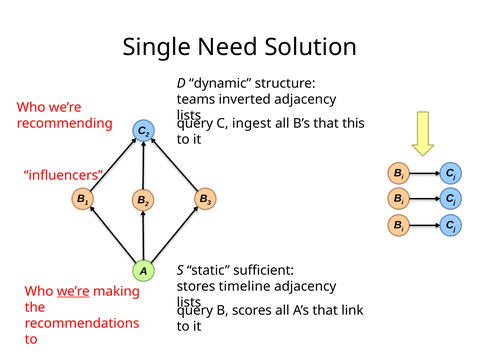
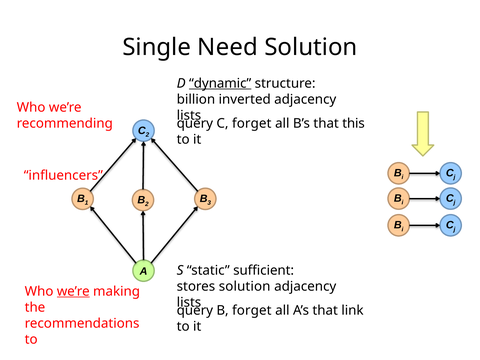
dynamic underline: none -> present (220, 83)
teams: teams -> billion (196, 99)
C ingest: ingest -> forget (252, 123)
stores timeline: timeline -> solution (245, 286)
B scores: scores -> forget (252, 310)
